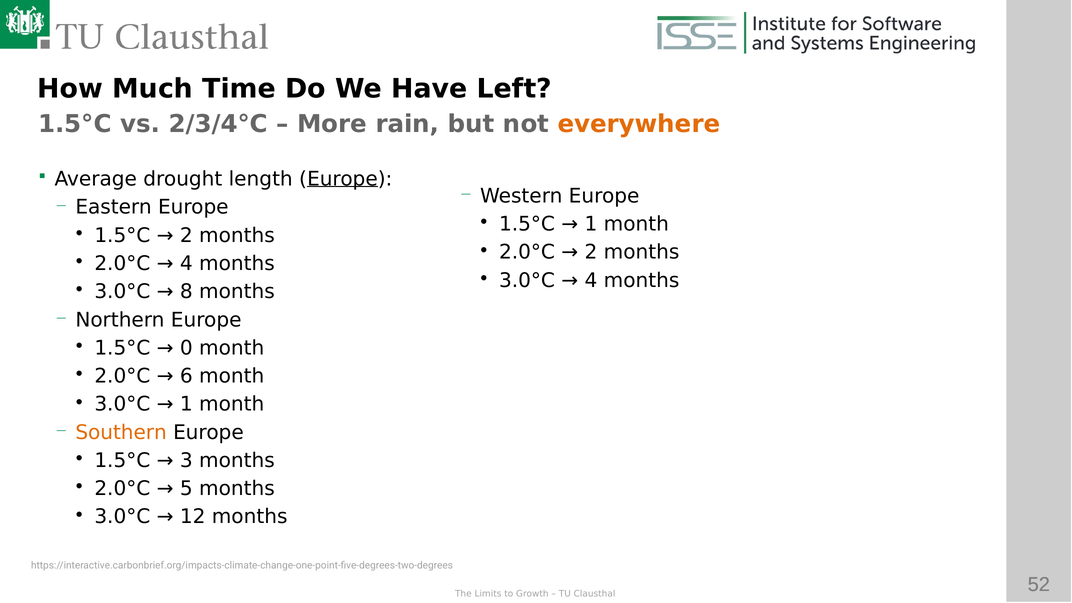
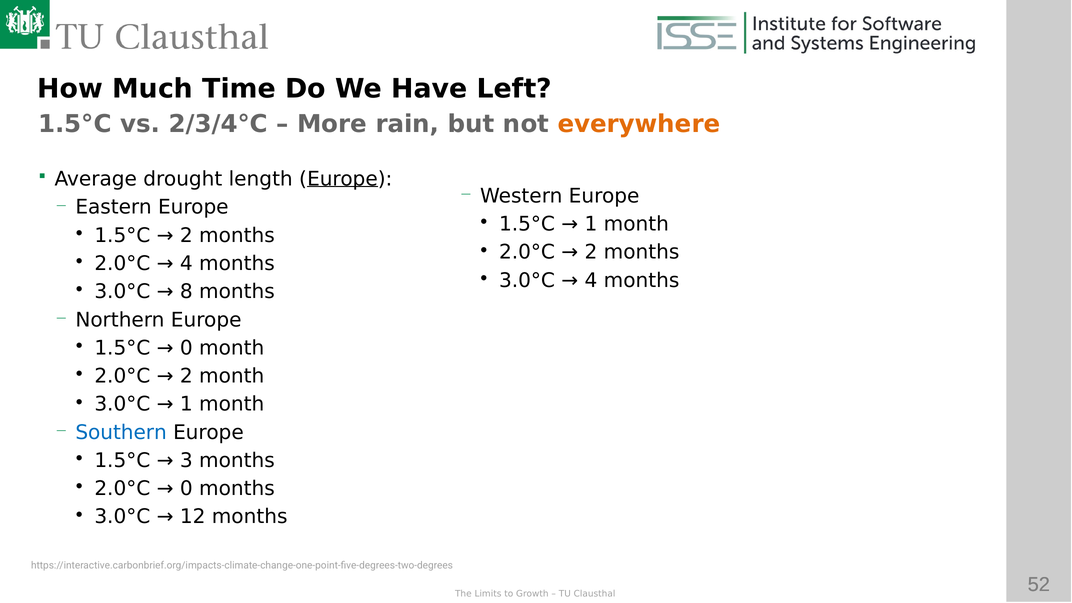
6: 6 -> 2 (186, 376)
Southern colour: orange -> blue (121, 432)
5: 5 -> 0 (186, 489)
